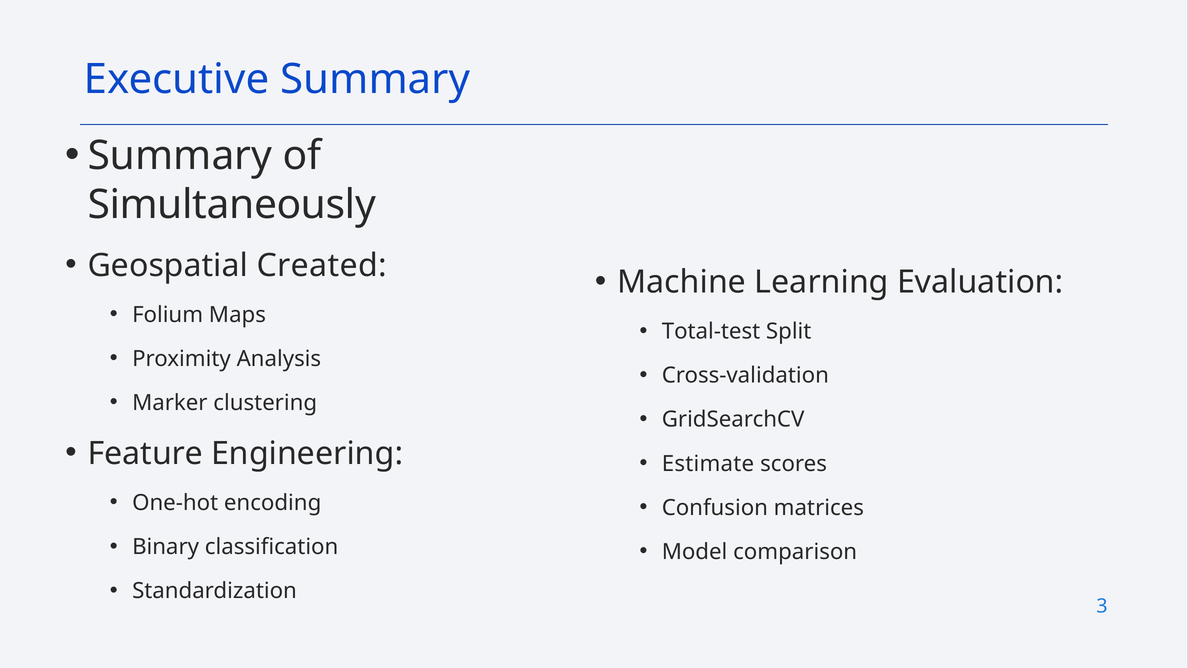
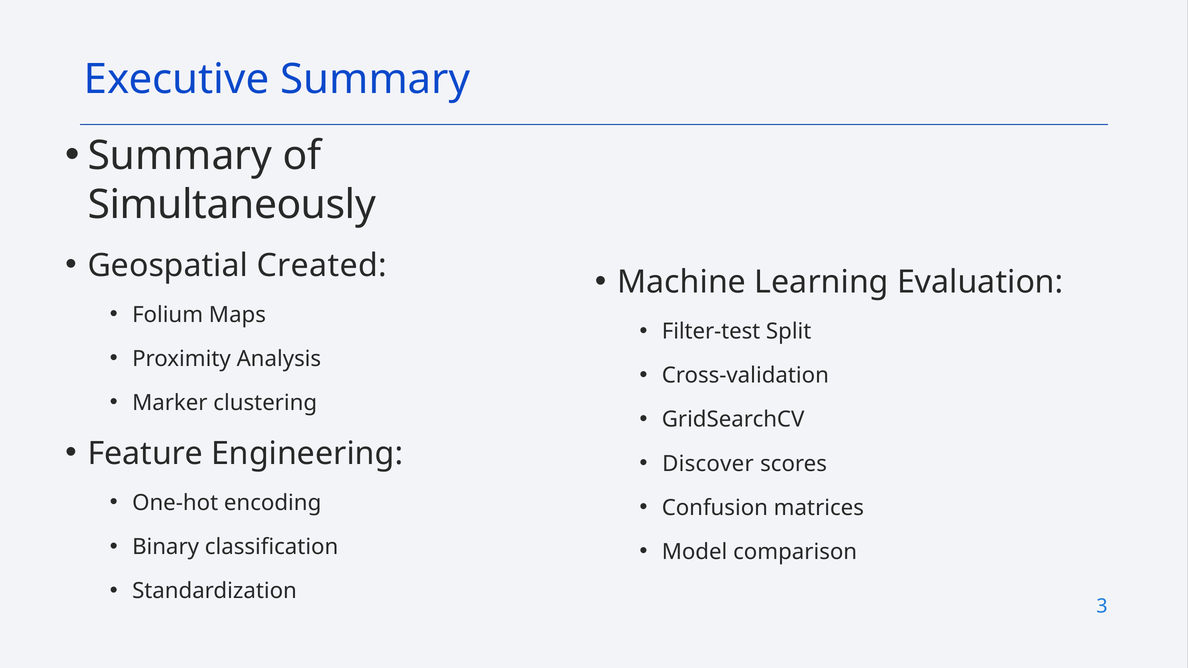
Total-test: Total-test -> Filter-test (711, 332)
Estimate: Estimate -> Discover (708, 464)
